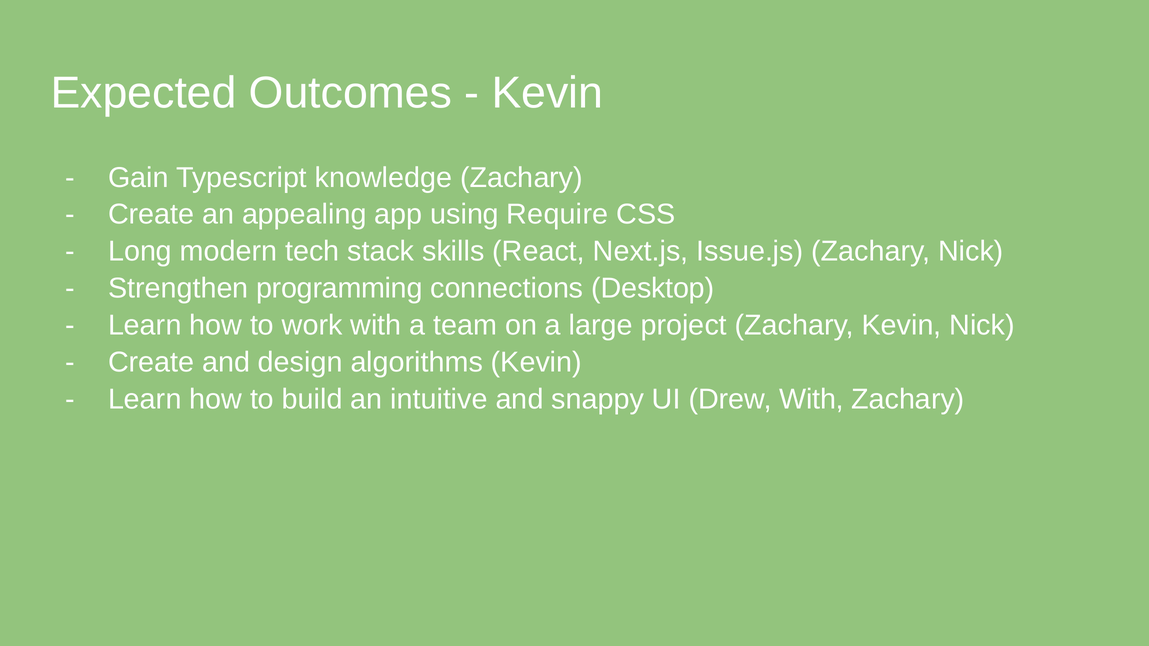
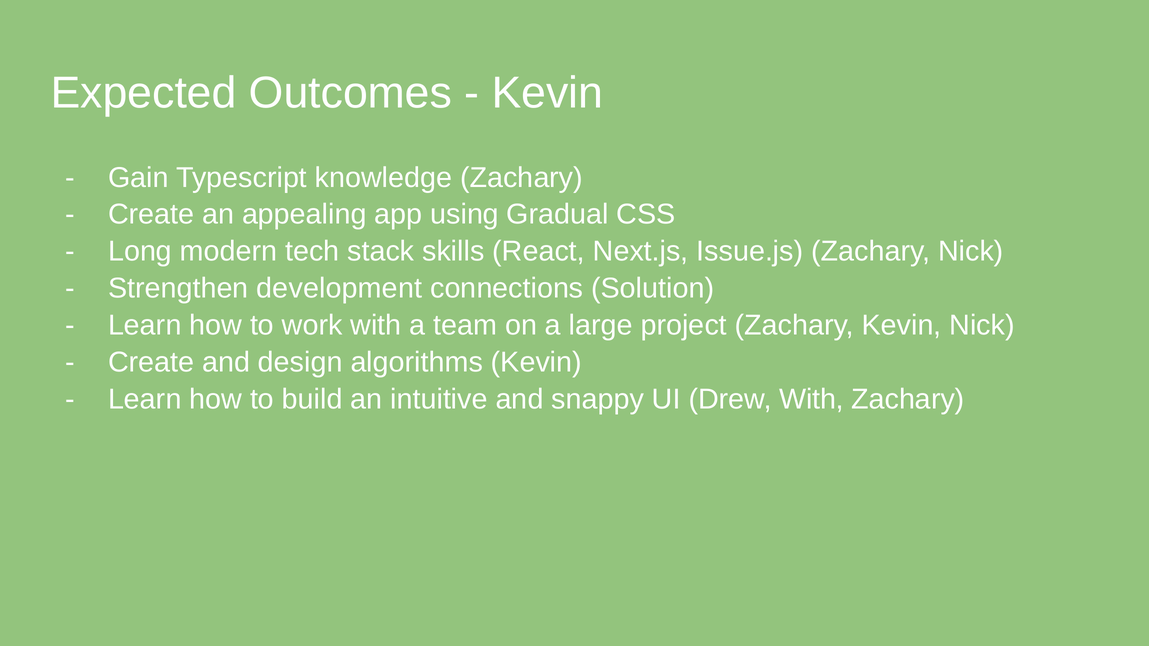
Require: Require -> Gradual (557, 215)
programming: programming -> development (339, 289)
Desktop: Desktop -> Solution (653, 289)
